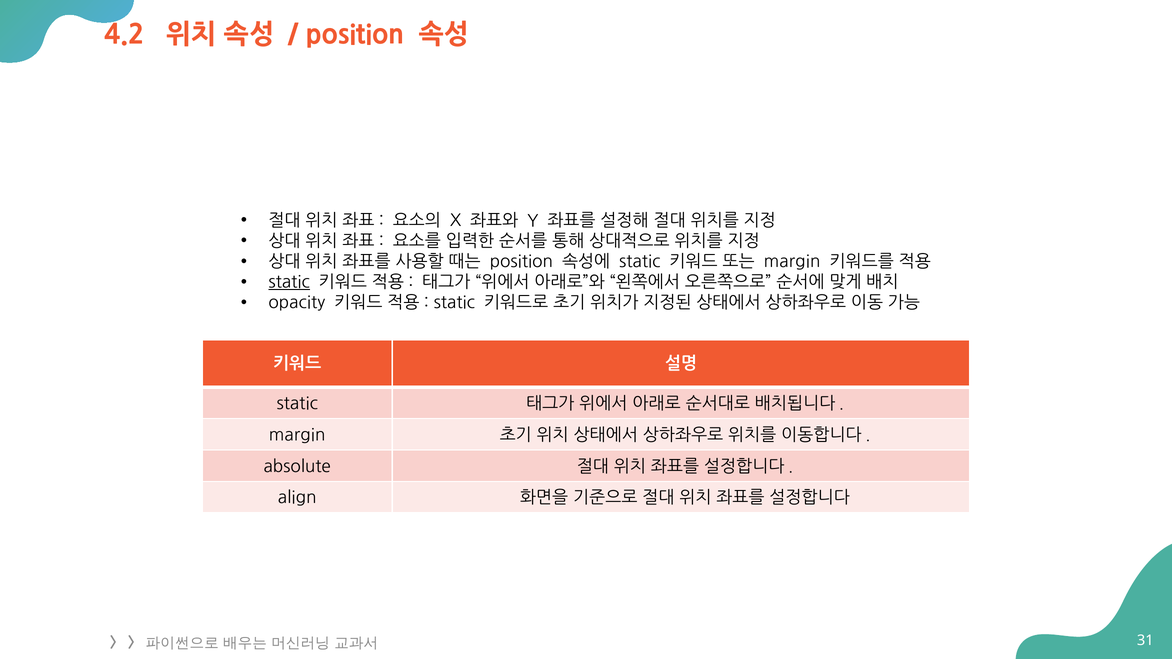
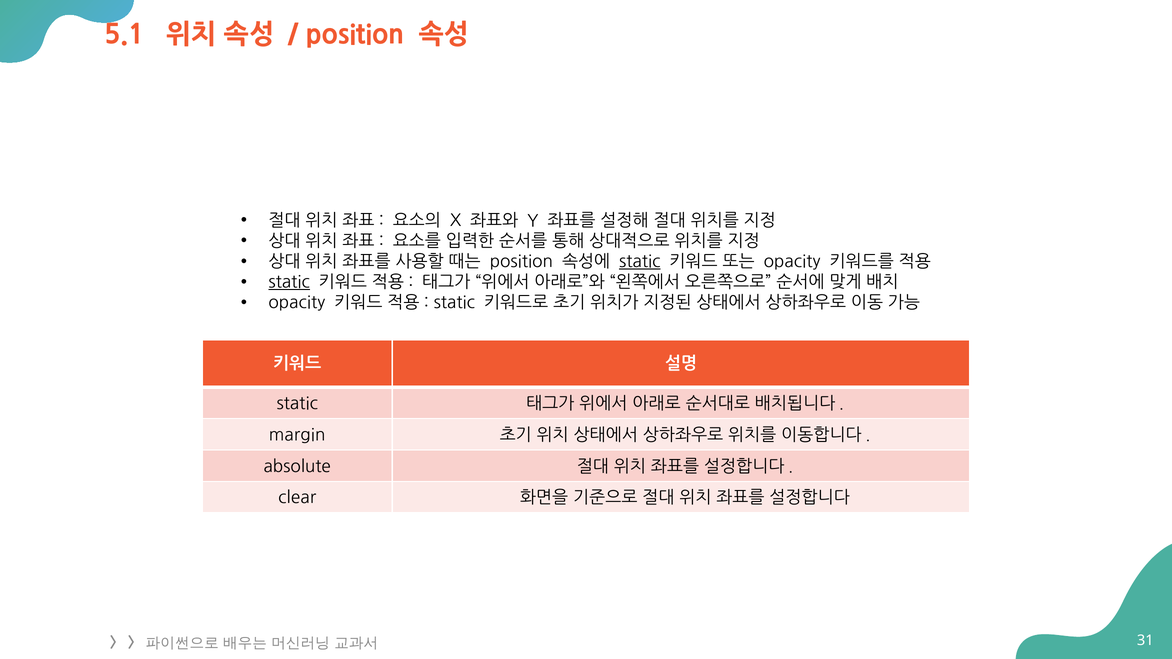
4.2: 4.2 -> 5.1 (124, 35)
static underline: none -> present (640, 262)
margin: margin -> opacity (792, 262)
align: align -> clear (297, 498)
